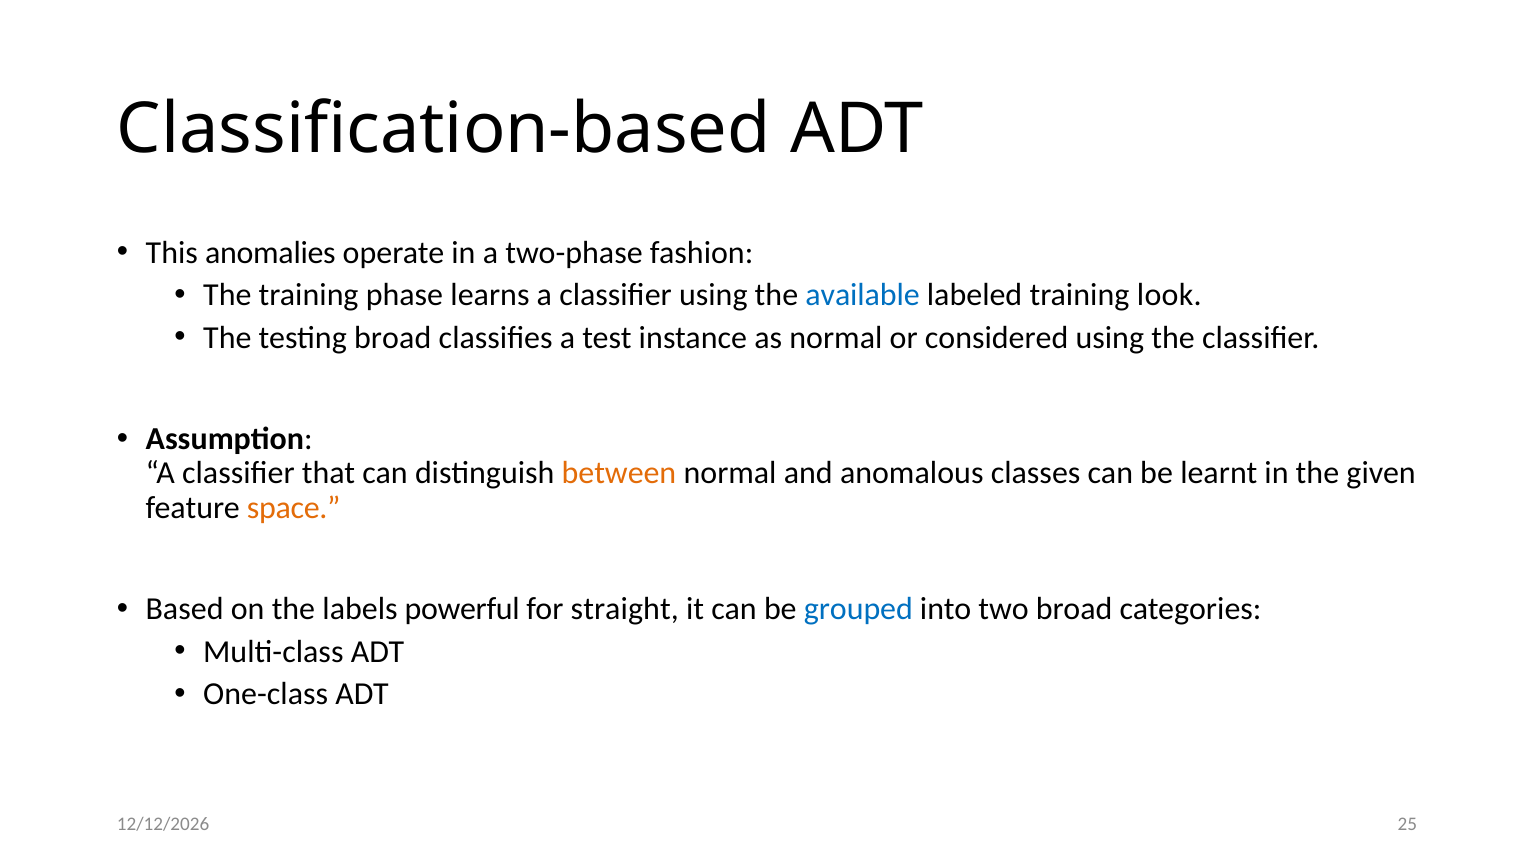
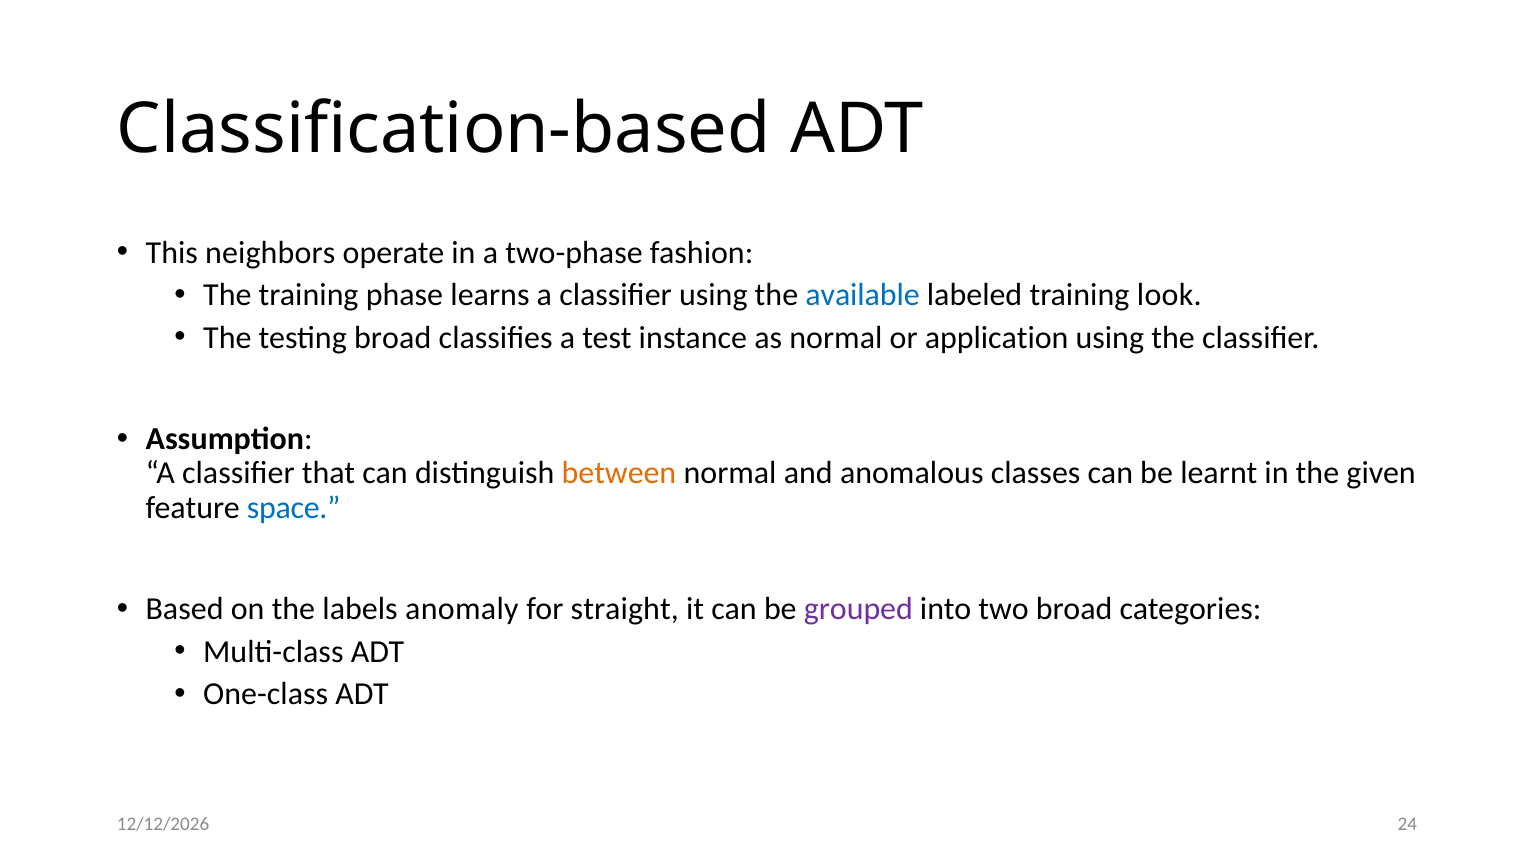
anomalies: anomalies -> neighbors (270, 253)
considered: considered -> application (997, 338)
space colour: orange -> blue (294, 508)
powerful: powerful -> anomaly (462, 609)
grouped colour: blue -> purple (858, 609)
25: 25 -> 24 (1407, 824)
